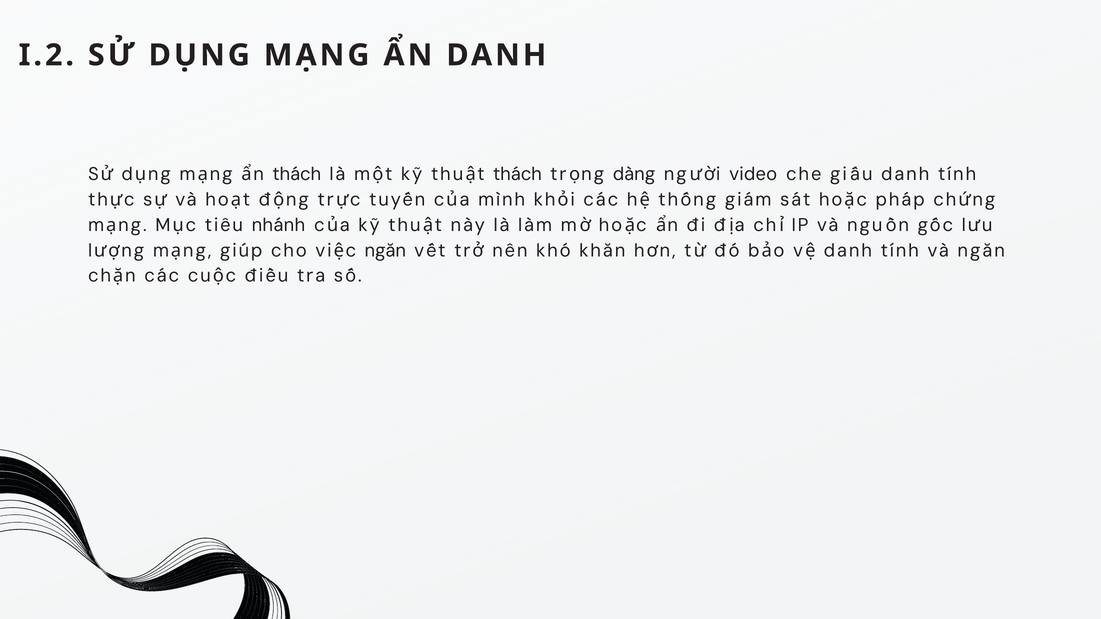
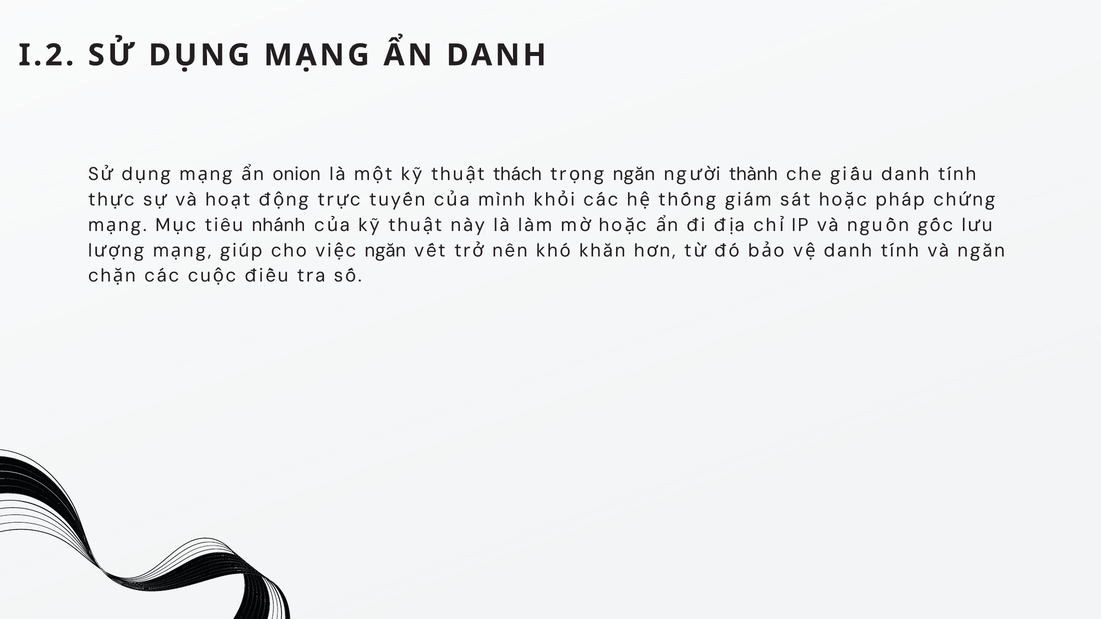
thách: thách -> onion (297, 174)
dàng: dàng -> ngăn (634, 174)
video: video -> thành (753, 174)
